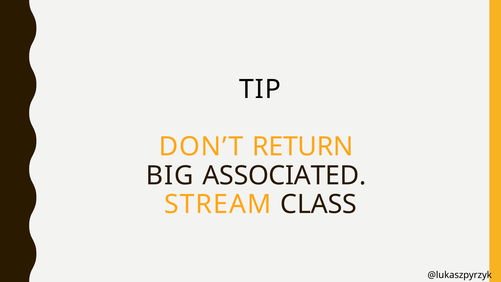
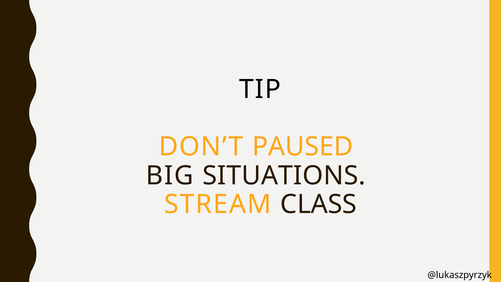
RETURN: RETURN -> PAUSED (303, 147)
ASSOCIATED: ASSOCIATED -> SITUATIONS (284, 176)
